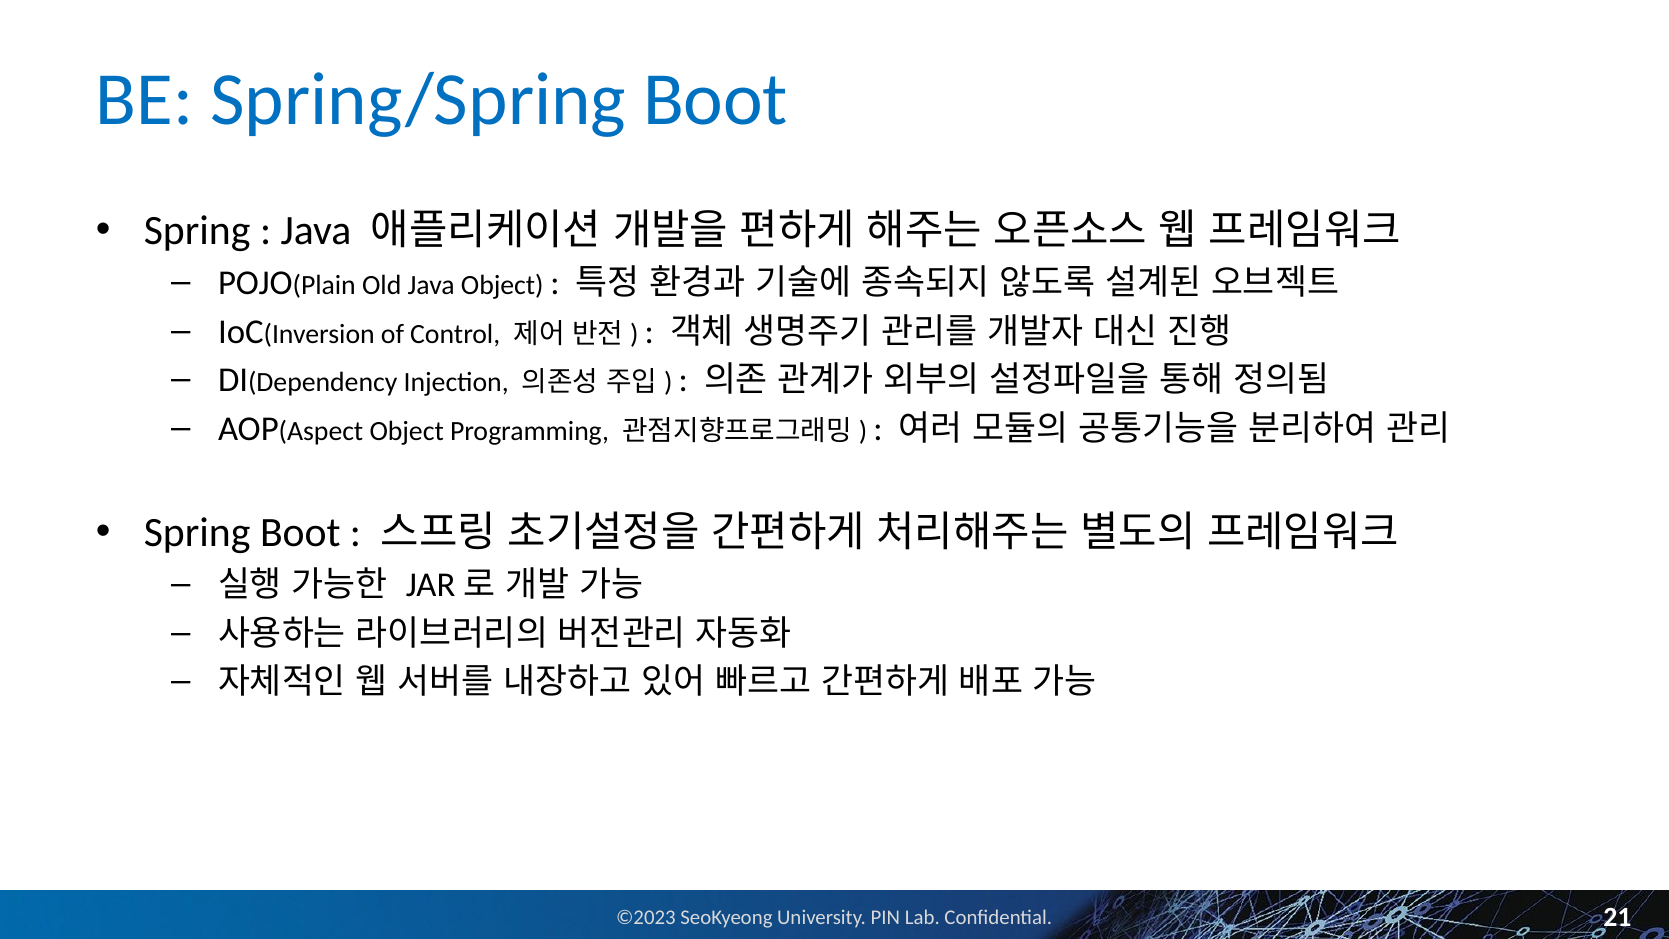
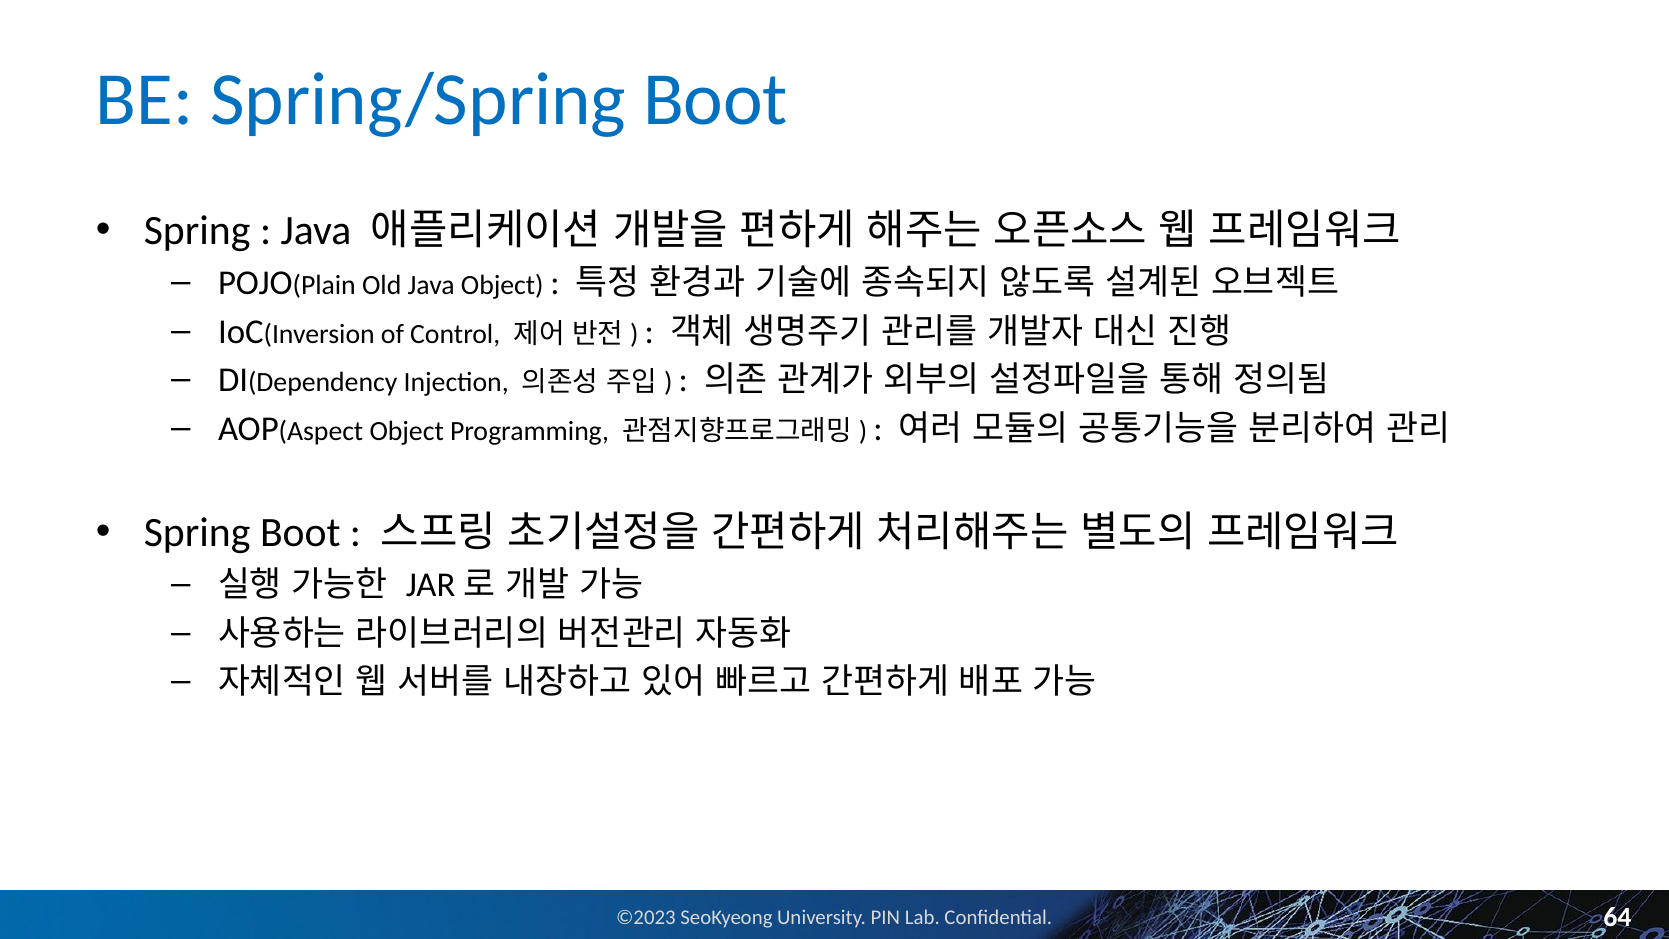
21: 21 -> 64 (1617, 917)
